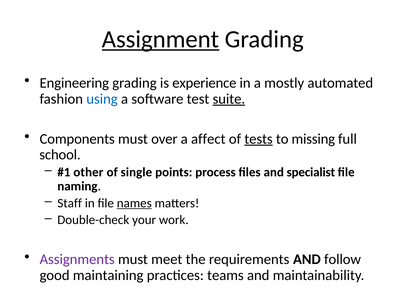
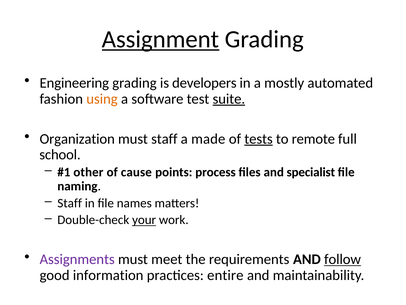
experience: experience -> developers (204, 83)
using colour: blue -> orange (102, 99)
Components: Components -> Organization (77, 139)
must over: over -> staff (164, 139)
affect: affect -> made (208, 139)
missing: missing -> remote (313, 139)
single: single -> cause (136, 172)
names underline: present -> none (134, 203)
your underline: none -> present (144, 220)
follow underline: none -> present (343, 259)
maintaining: maintaining -> information (108, 275)
teams: teams -> entire (225, 275)
